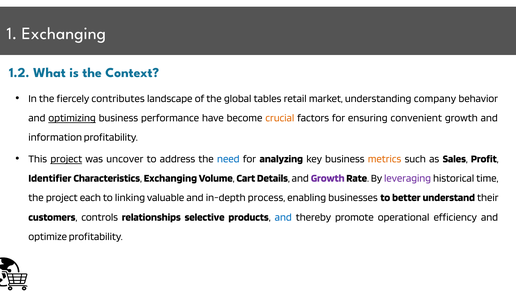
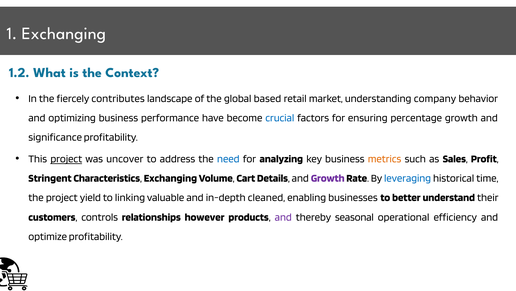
tables: tables -> based (268, 98)
optimizing underline: present -> none (72, 118)
crucial colour: orange -> blue (280, 118)
convenient: convenient -> percentage (416, 118)
information: information -> significance (55, 137)
Identifier: Identifier -> Stringent (50, 178)
leveraging colour: purple -> blue (408, 178)
each: each -> yield (90, 197)
process: process -> cleaned (266, 197)
selective: selective -> however (205, 217)
and colour: blue -> purple (283, 217)
promote: promote -> seasonal (354, 217)
